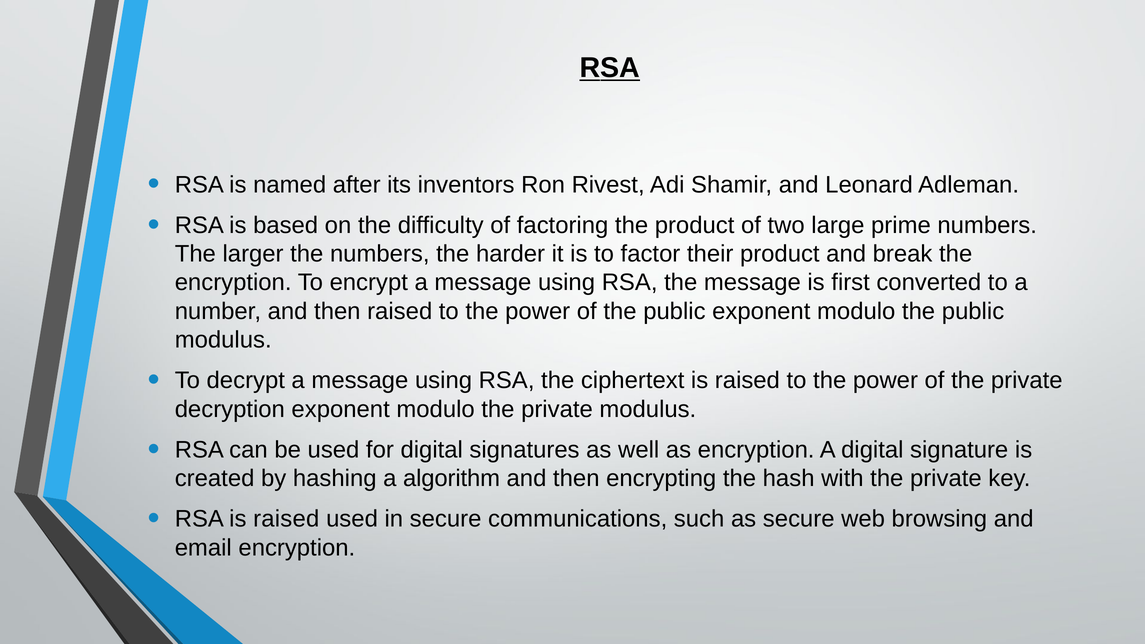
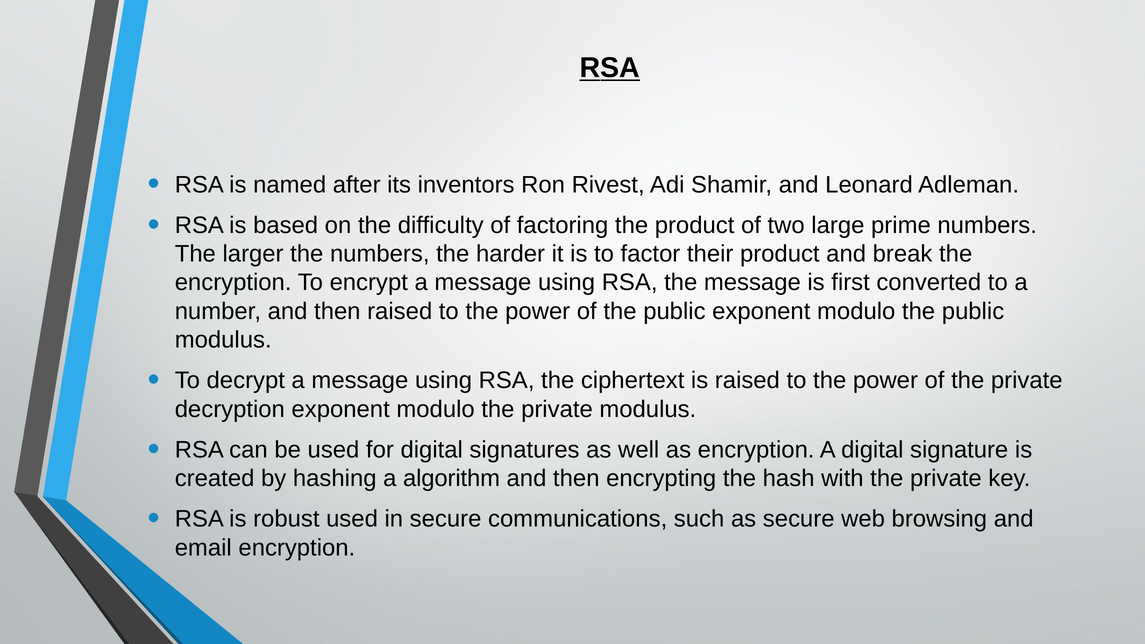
RSA is raised: raised -> robust (286, 519)
